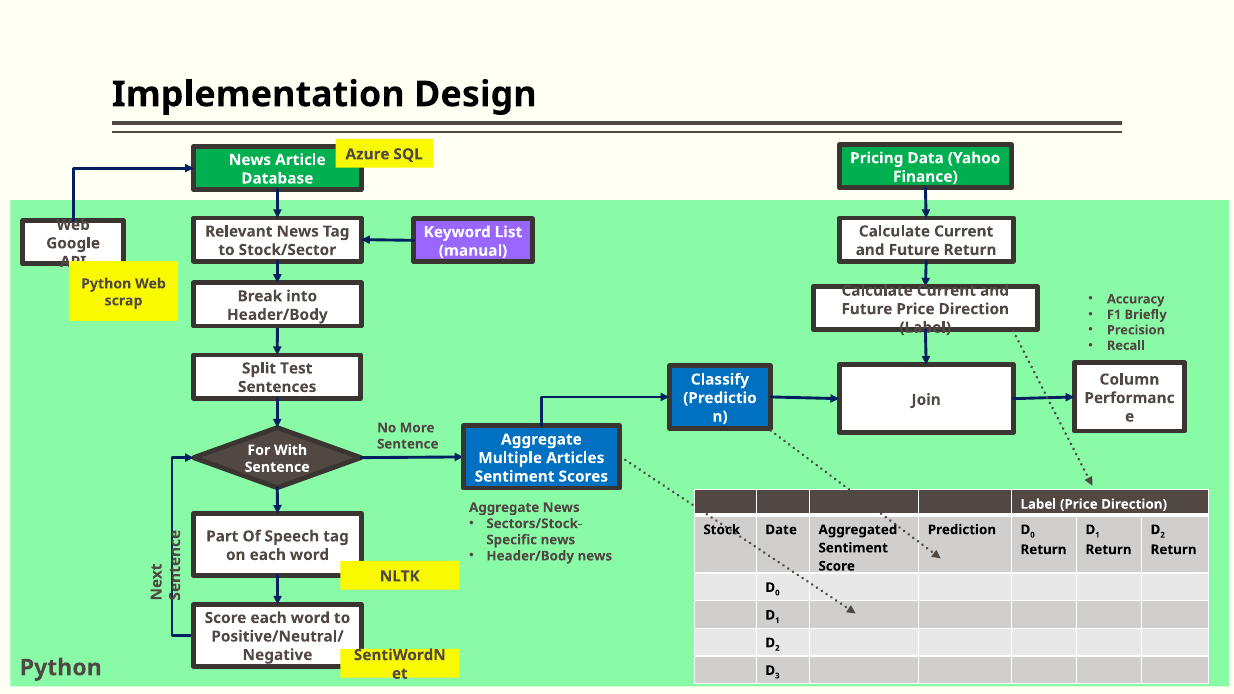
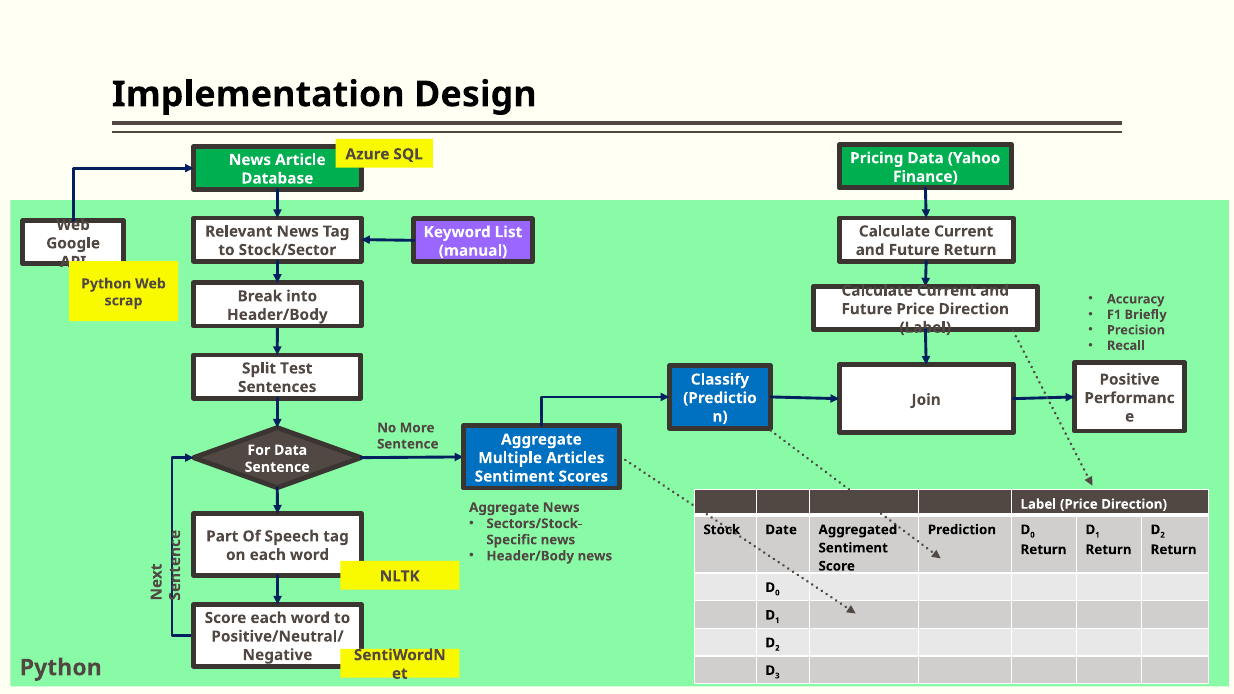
Column: Column -> Positive (1130, 380)
For With: With -> Data (291, 450)
